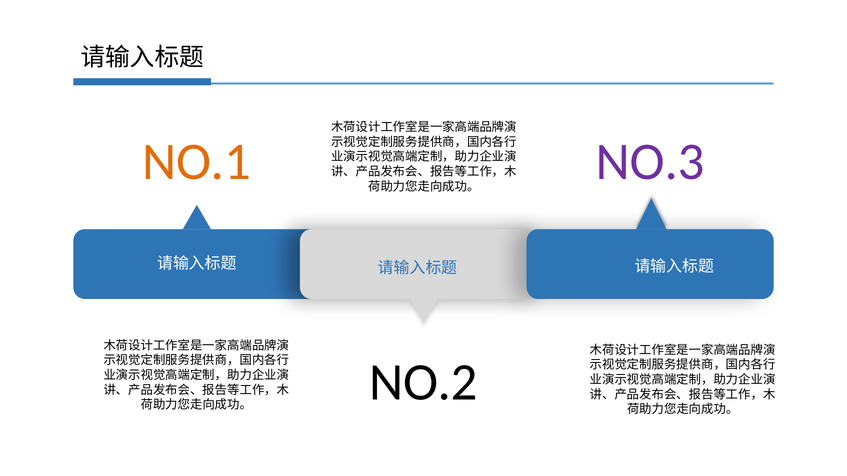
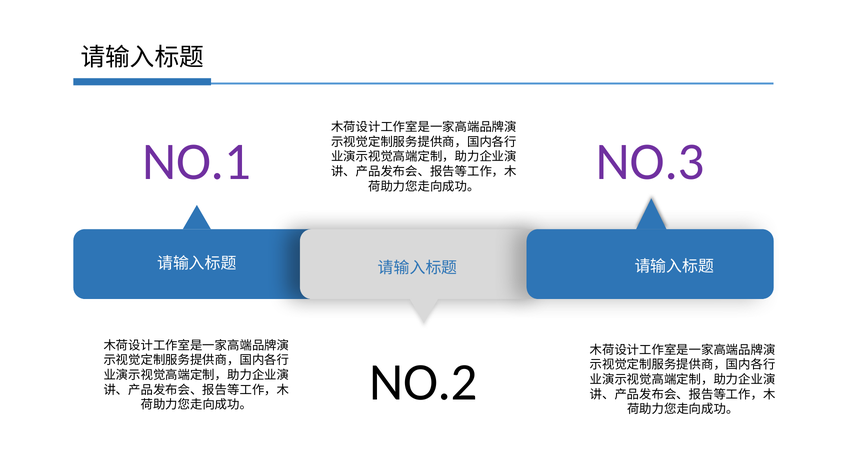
NO.1 colour: orange -> purple (196, 162)
